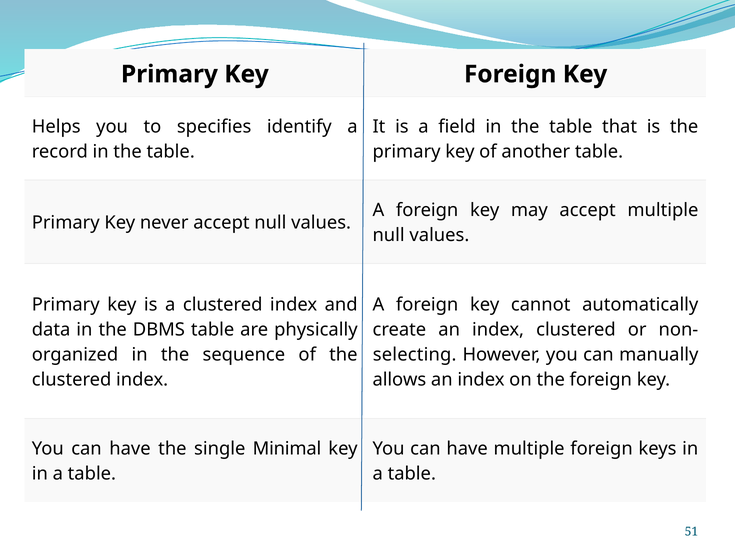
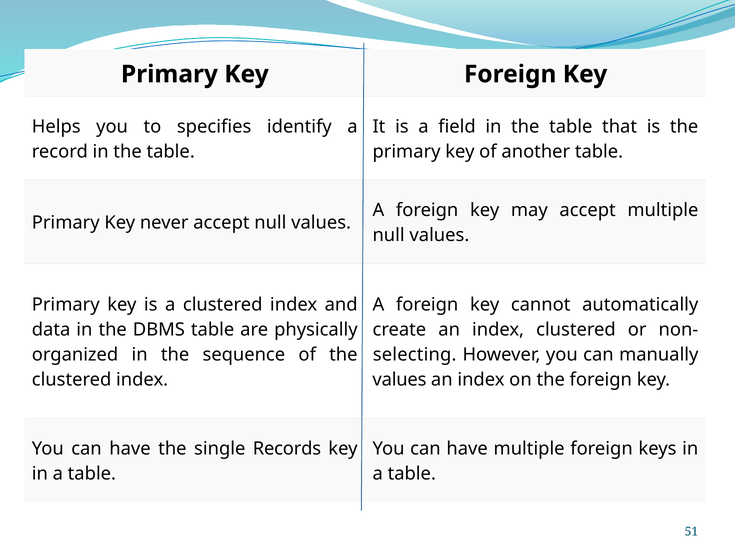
allows: allows -> values (399, 380)
Minimal: Minimal -> Records (287, 449)
